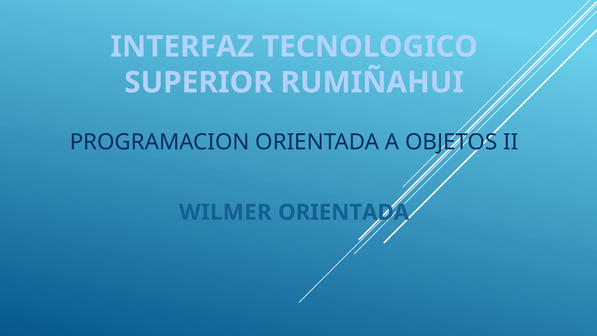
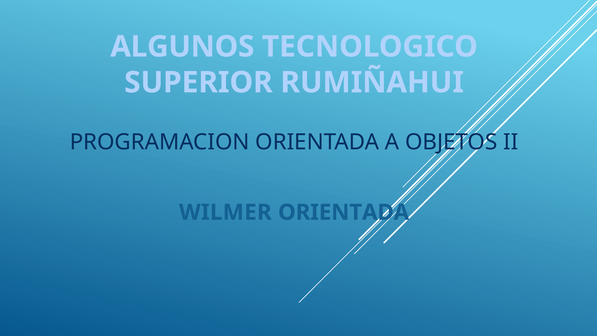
INTERFAZ: INTERFAZ -> ALGUNOS (182, 47)
